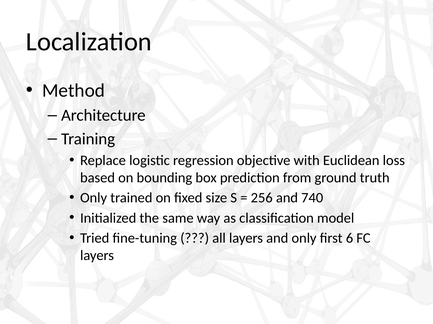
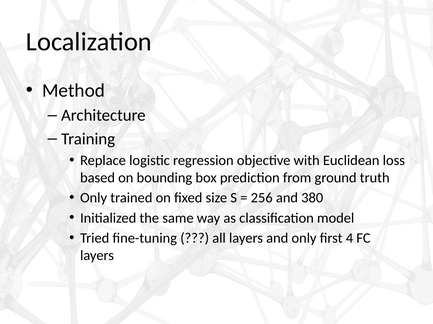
740: 740 -> 380 (312, 198)
6: 6 -> 4 (349, 239)
